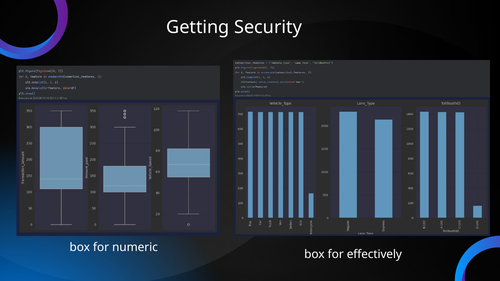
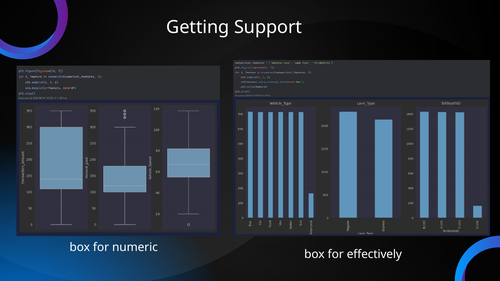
Security: Security -> Support (268, 27)
